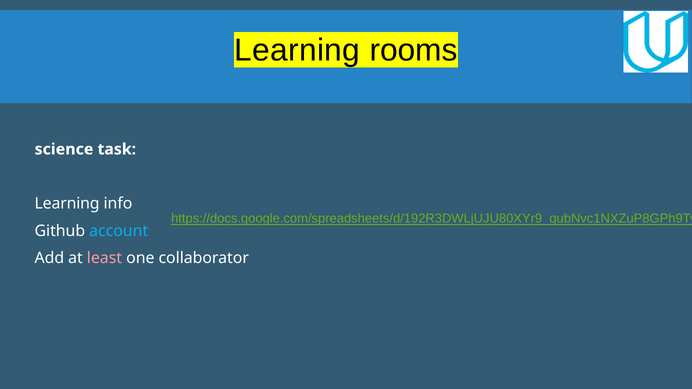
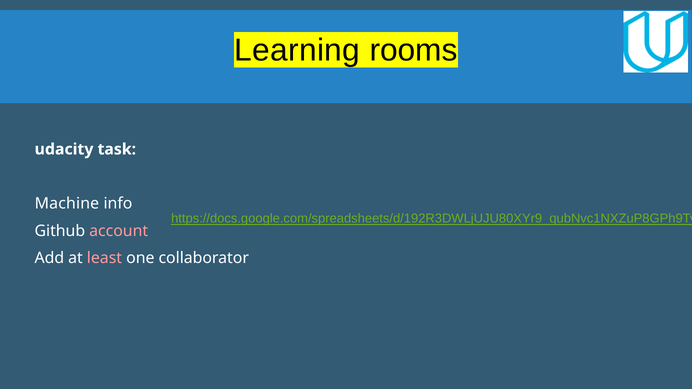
science: science -> udacity (64, 149)
Learning: Learning -> Machine (67, 204)
account colour: light blue -> pink (119, 231)
